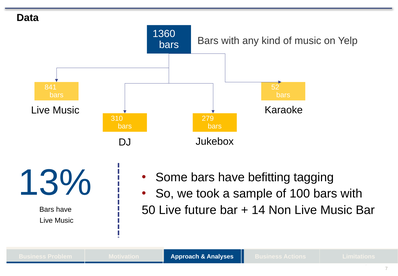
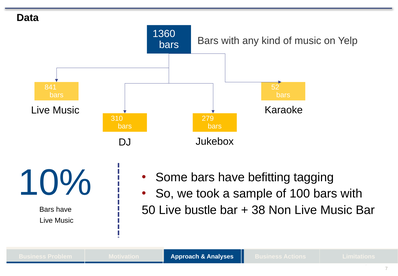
13%: 13% -> 10% (55, 182)
future: future -> bustle (201, 210)
14: 14 -> 38 (258, 210)
